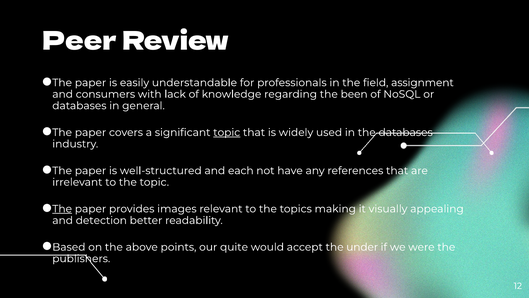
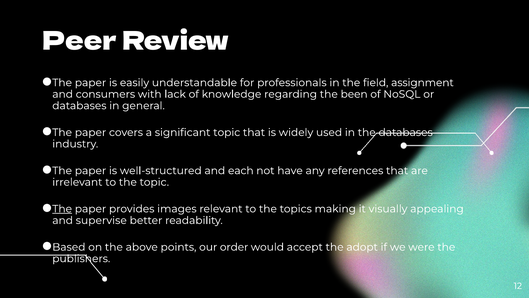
topic underline: present -> none (227, 132)
detection: detection -> supervise (101, 220)
quite: quite -> order (234, 247)
under: under -> adopt (362, 247)
